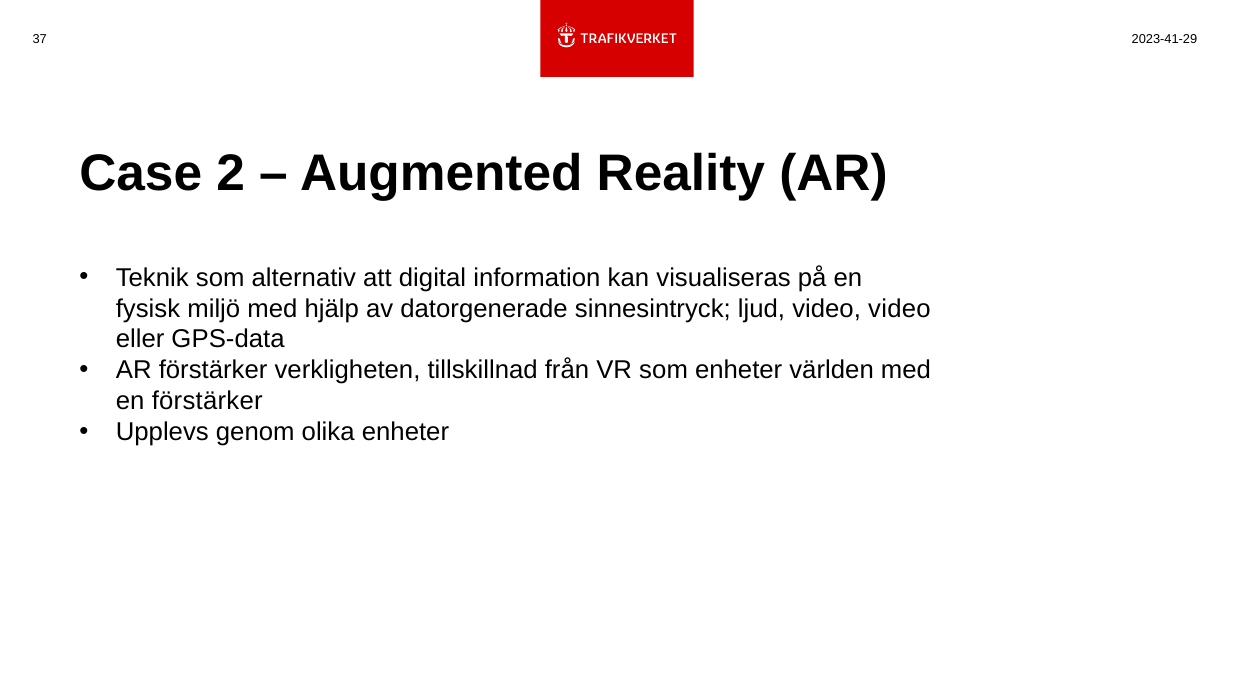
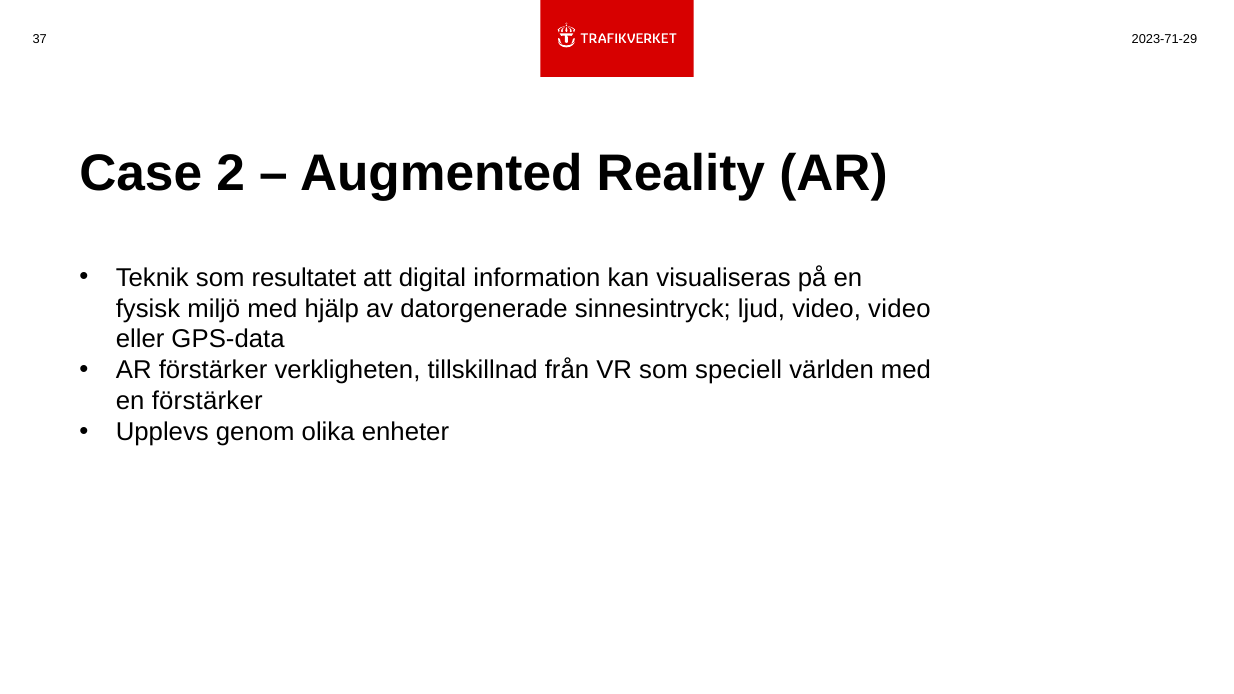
2023-41-29: 2023-41-29 -> 2023-71-29 (1164, 40)
alternativ: alternativ -> resultatet (304, 278)
som enheter: enheter -> speciell (739, 370)
